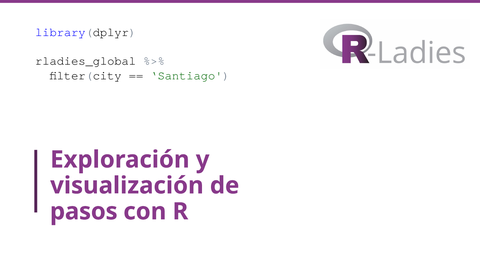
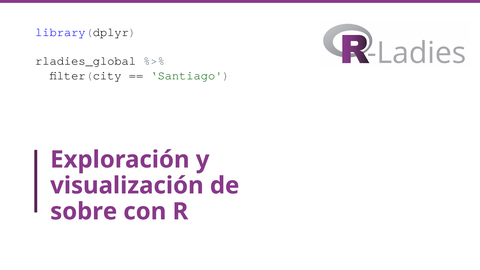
pasos: pasos -> sobre (84, 211)
